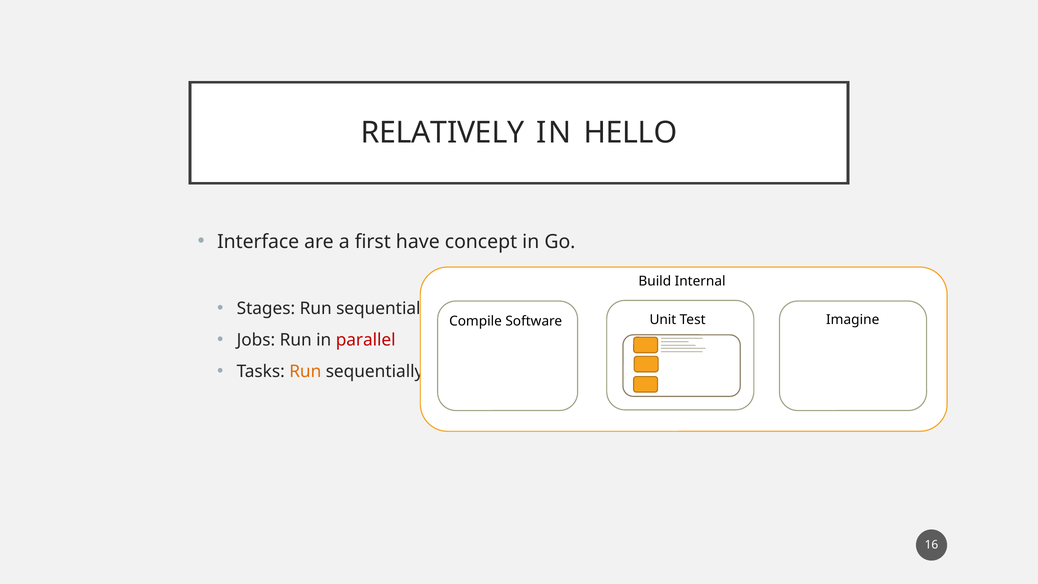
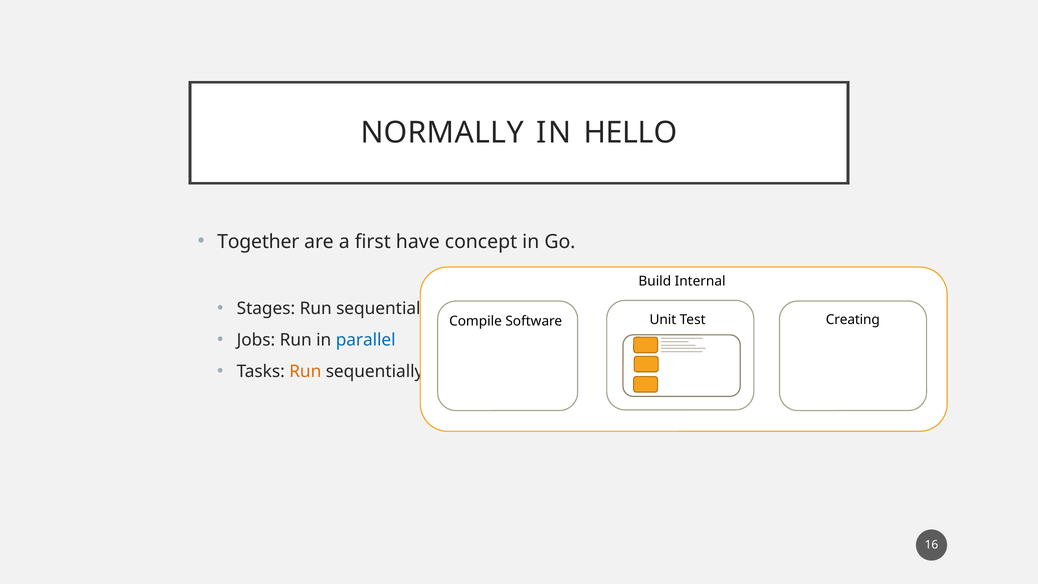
RELATIVELY: RELATIVELY -> NORMALLY (442, 133)
Interface: Interface -> Together (258, 242)
Imagine: Imagine -> Creating (853, 320)
parallel colour: red -> blue (366, 340)
